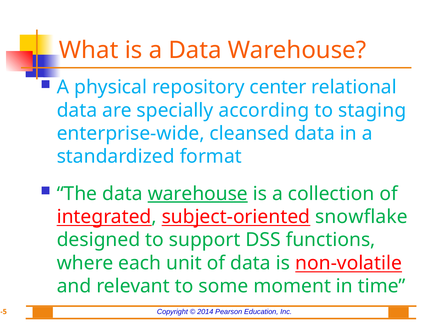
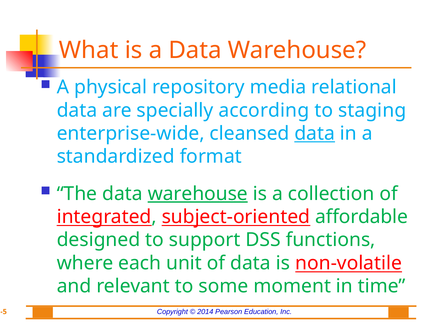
center: center -> media (278, 87)
data underline: none -> present (315, 134)
snowflake: snowflake -> affordable (362, 217)
